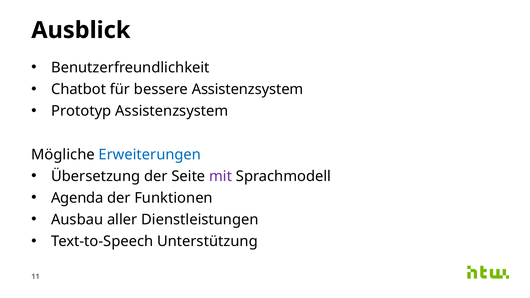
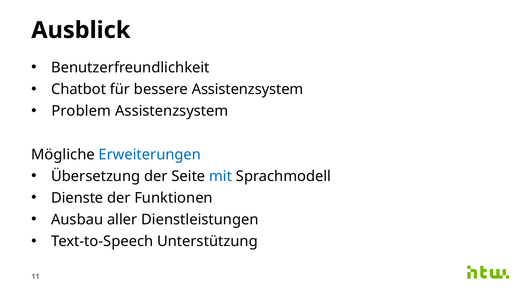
Prototyp: Prototyp -> Problem (81, 111)
mit colour: purple -> blue (221, 176)
Agenda: Agenda -> Dienste (77, 198)
